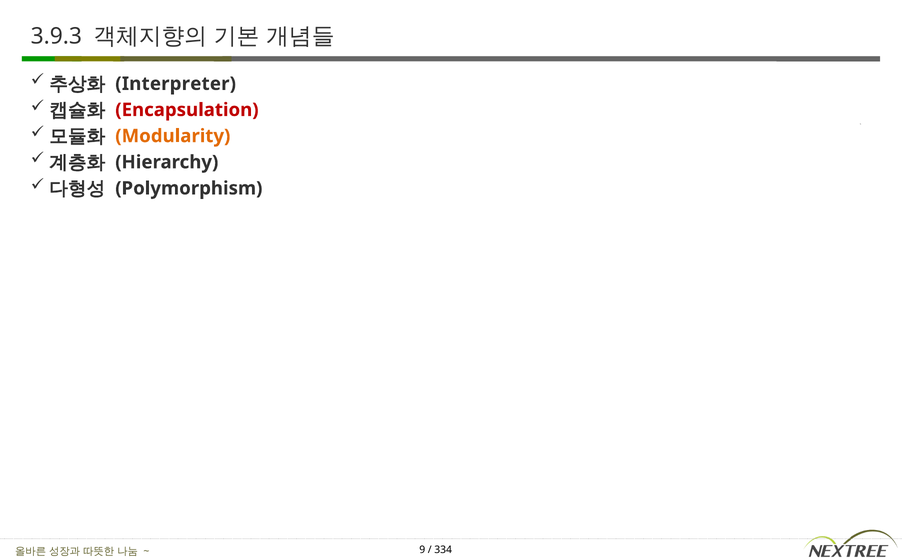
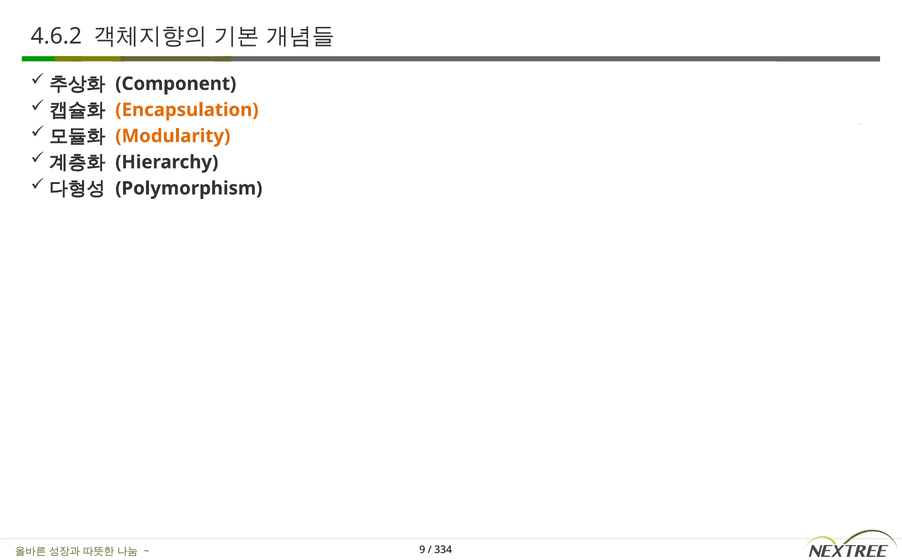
3.9.3: 3.9.3 -> 4.6.2 (56, 36)
Interpreter: Interpreter -> Component (176, 84)
Encapsulation colour: red -> orange (187, 110)
